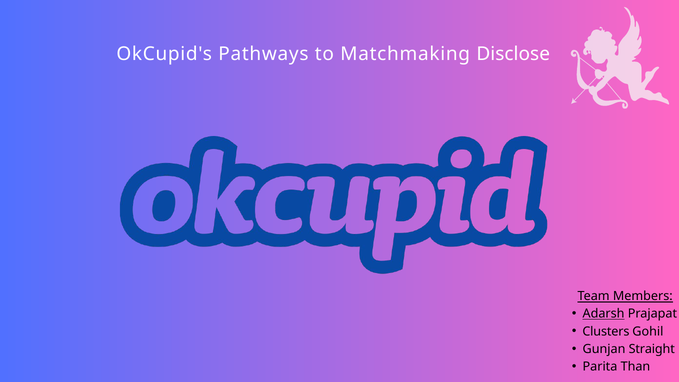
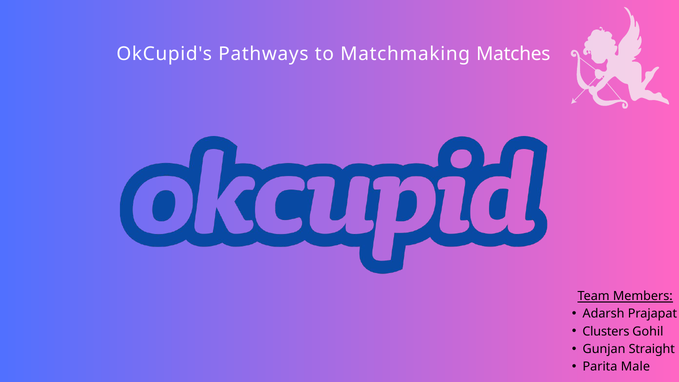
Disclose: Disclose -> Matches (513, 54)
Adarsh underline: present -> none (604, 314)
Than: Than -> Male (635, 367)
